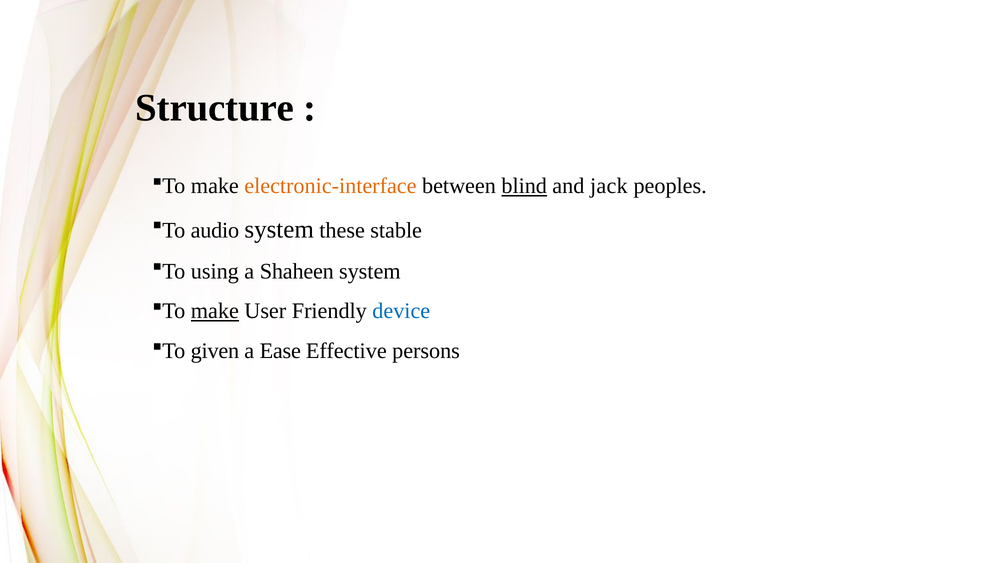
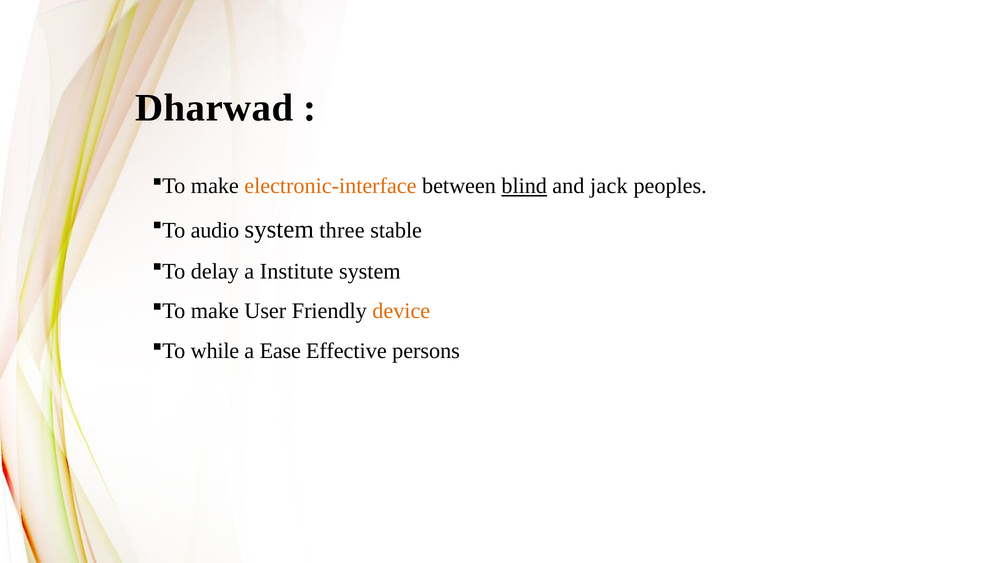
Structure: Structure -> Dharwad (214, 108)
these: these -> three (342, 231)
using: using -> delay (215, 271)
Shaheen: Shaheen -> Institute (297, 271)
make underline: present -> none (215, 311)
device colour: blue -> orange (401, 311)
given: given -> while (215, 351)
